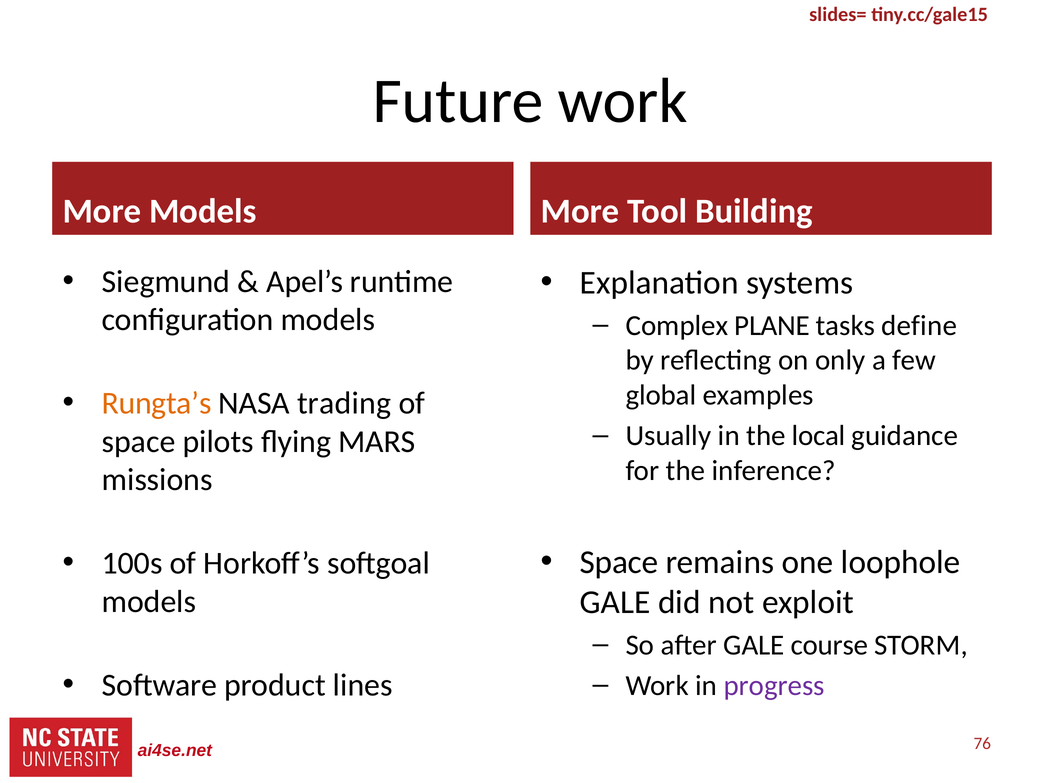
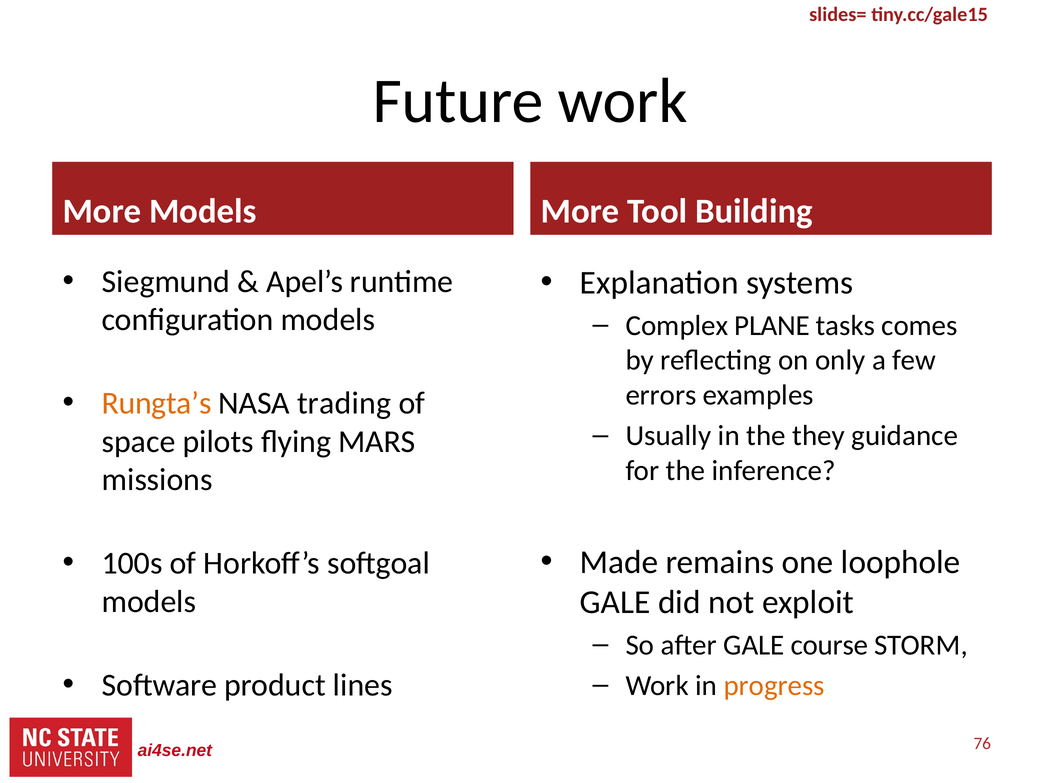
define: define -> comes (919, 325)
global: global -> errors (661, 395)
local: local -> they (819, 436)
Space: Space -> Made (619, 562)
progress colour: purple -> orange (774, 686)
